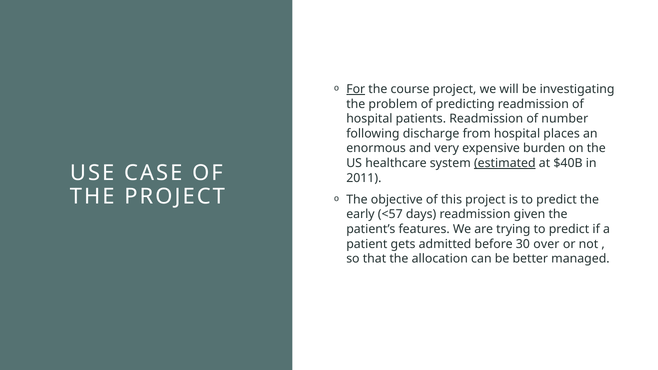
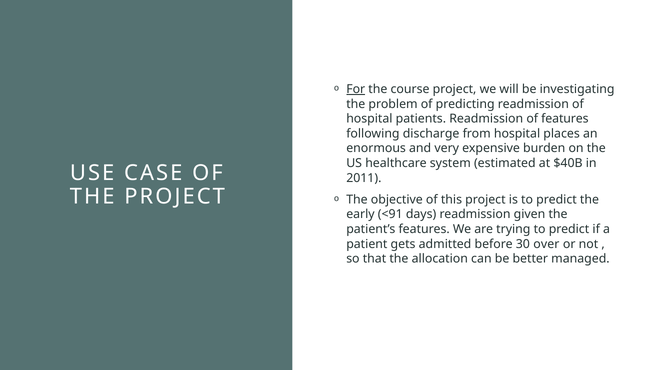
of number: number -> features (565, 119)
estimated underline: present -> none (505, 163)
<57: <57 -> <91 (390, 214)
